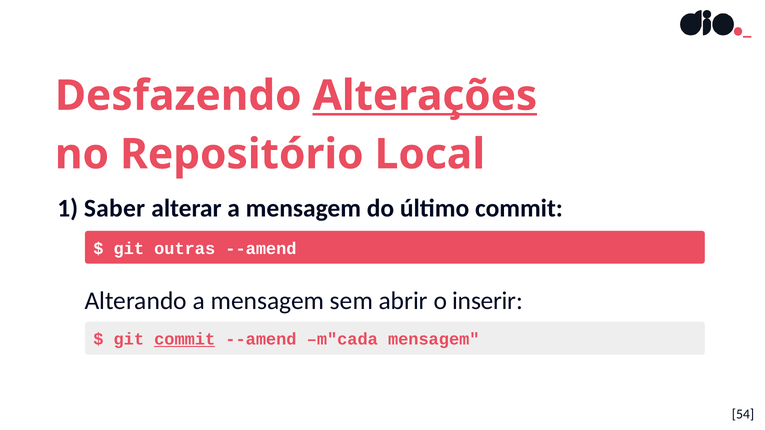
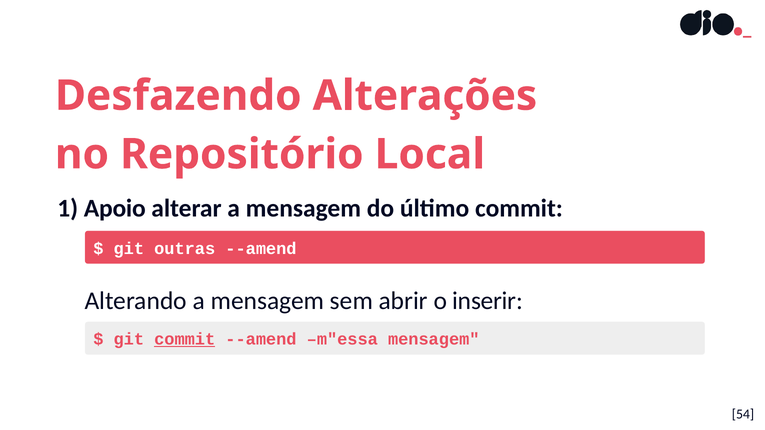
Alterações underline: present -> none (425, 96)
Saber: Saber -> Apoio (115, 208)
m"cada: m"cada -> m"essa (342, 340)
